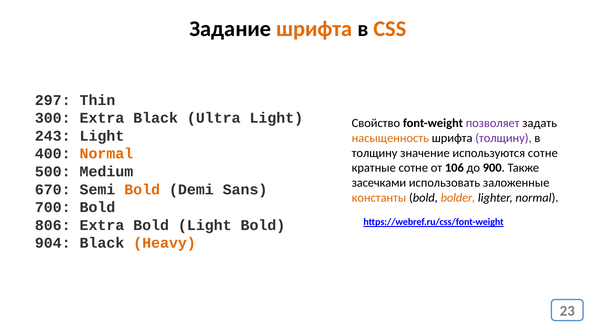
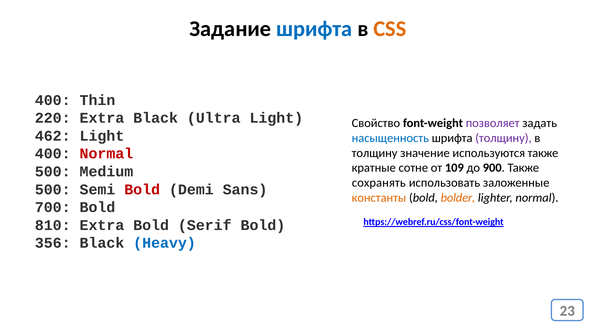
шрифта colour: orange -> blue (314, 29)
297: 297 -> 400 (53, 100)
300: 300 -> 220 (53, 118)
243: 243 -> 462 (53, 136)
насыщенность colour: orange -> blue (390, 138)
используются сотне: сотне -> также (543, 153)
Normal colour: orange -> red (106, 154)
106: 106 -> 109 (454, 168)
засечками: засечками -> сохранять (379, 183)
670: 670 -> 500 (53, 190)
Bold colour: orange -> red (142, 190)
806: 806 -> 810 (53, 225)
Bold Light: Light -> Serif (205, 225)
904: 904 -> 356 (53, 243)
Heavy colour: orange -> blue (165, 243)
